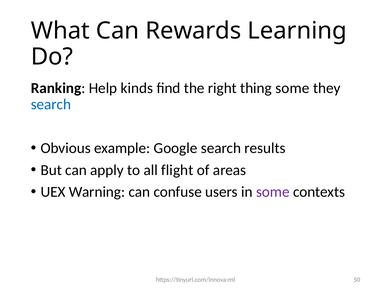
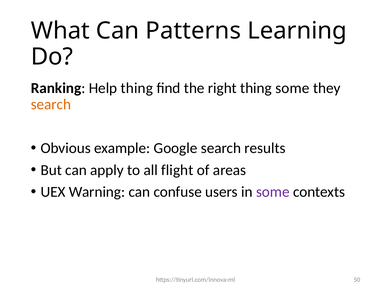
Rewards: Rewards -> Patterns (193, 31)
Help kinds: kinds -> thing (137, 88)
search colour: blue -> orange (51, 105)
